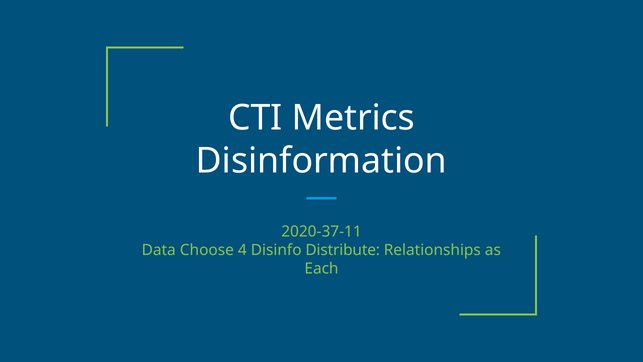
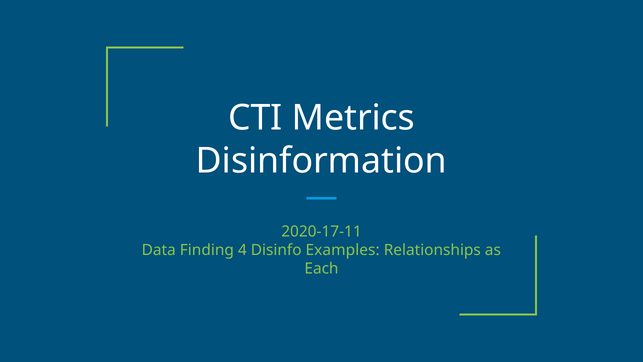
2020-37-11: 2020-37-11 -> 2020-17-11 (322, 231)
Choose: Choose -> Finding (207, 250)
Distribute: Distribute -> Examples (343, 250)
